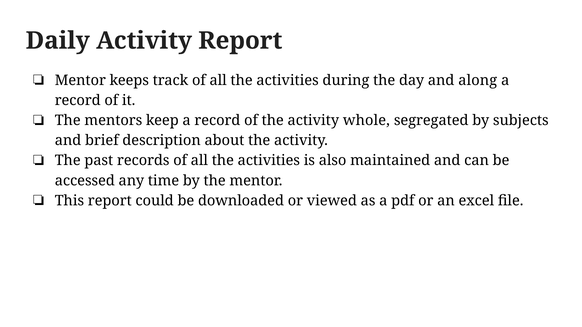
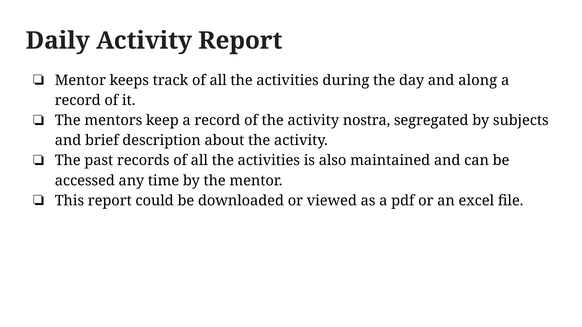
whole: whole -> nostra (367, 121)
